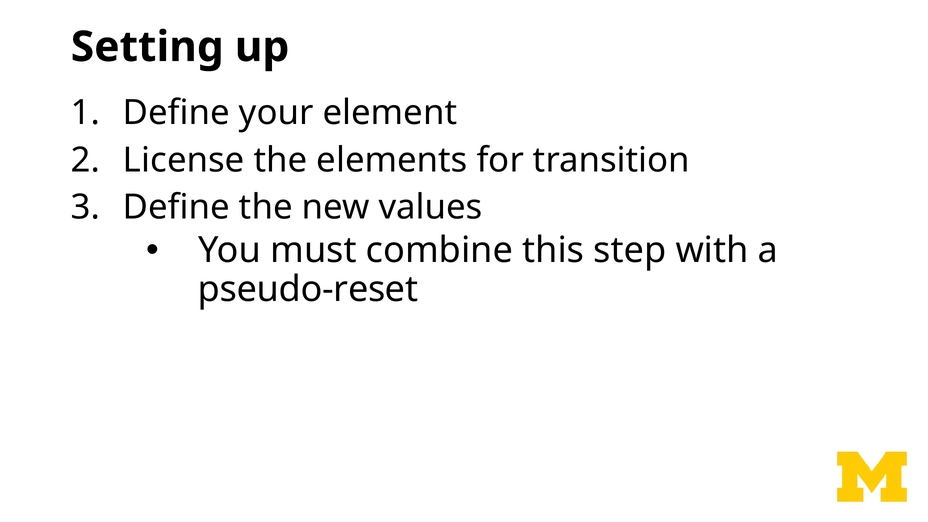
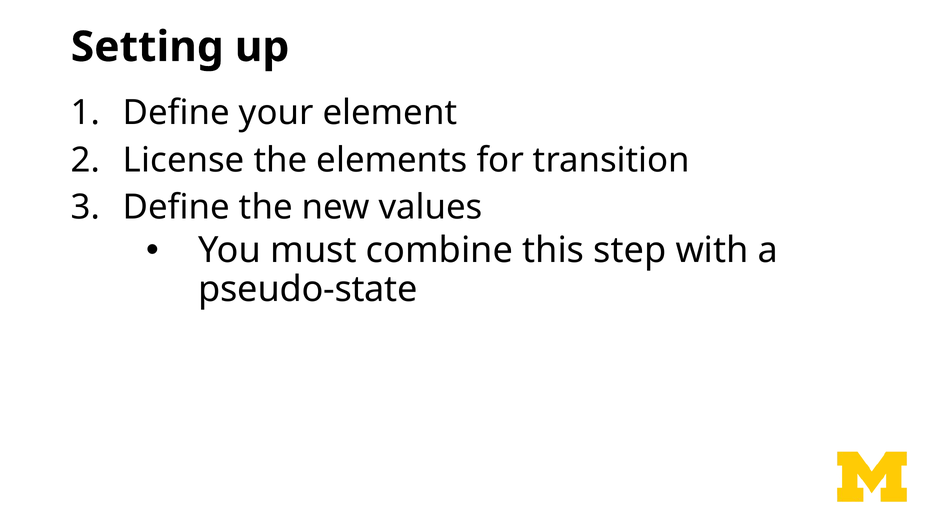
pseudo-reset: pseudo-reset -> pseudo-state (308, 290)
